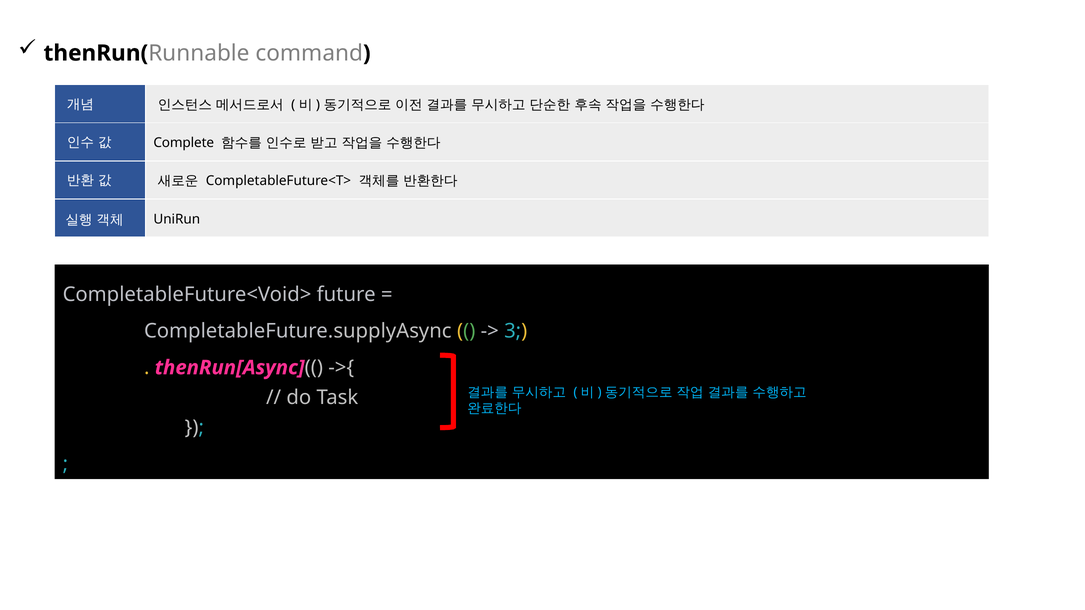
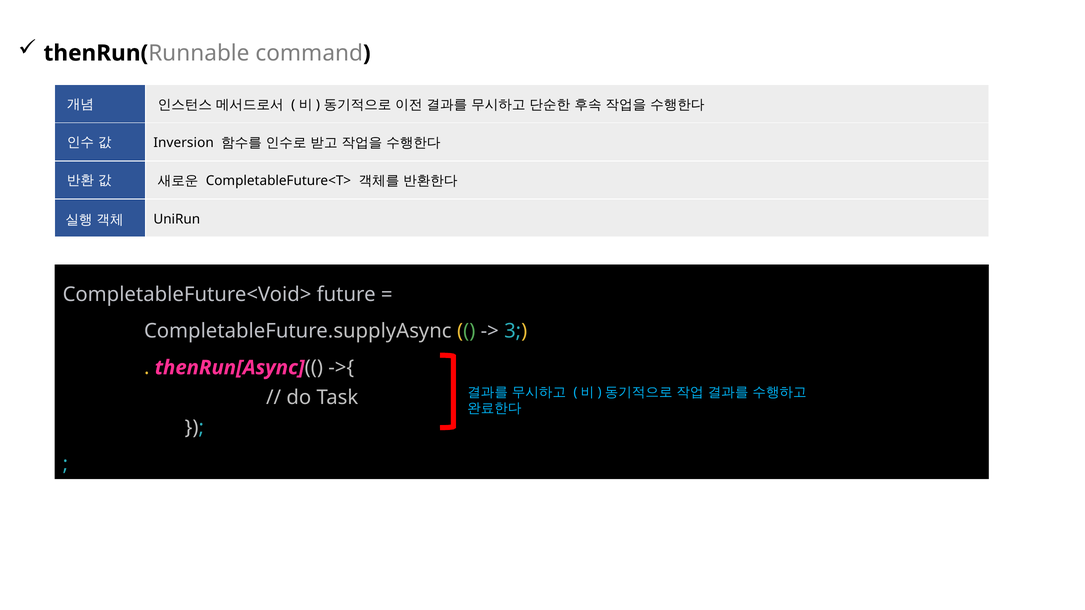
Complete: Complete -> Inversion (184, 143)
